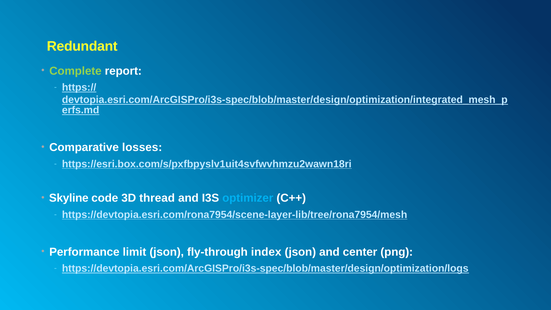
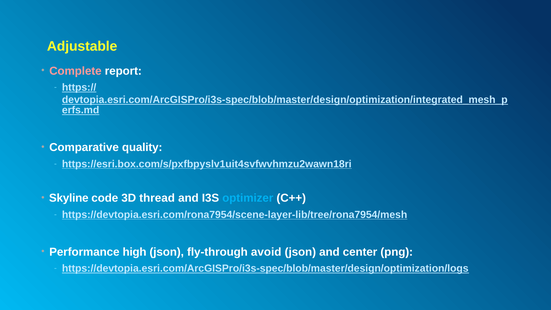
Redundant: Redundant -> Adjustable (82, 46)
Complete colour: light green -> pink (75, 71)
losses: losses -> quality (142, 147)
limit: limit -> high (135, 252)
index: index -> avoid (266, 252)
